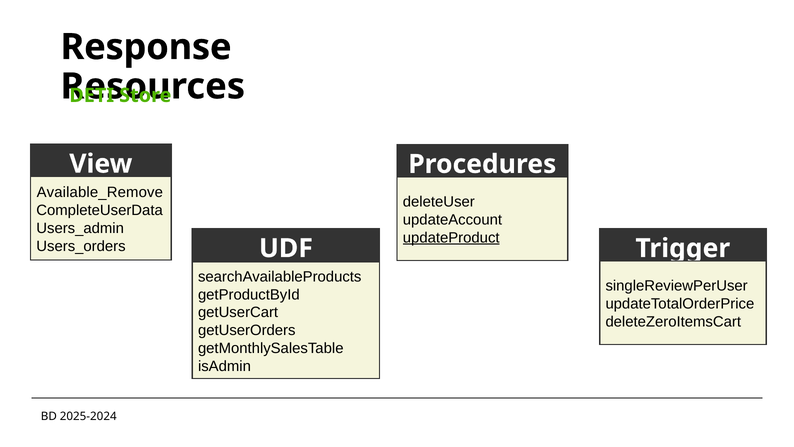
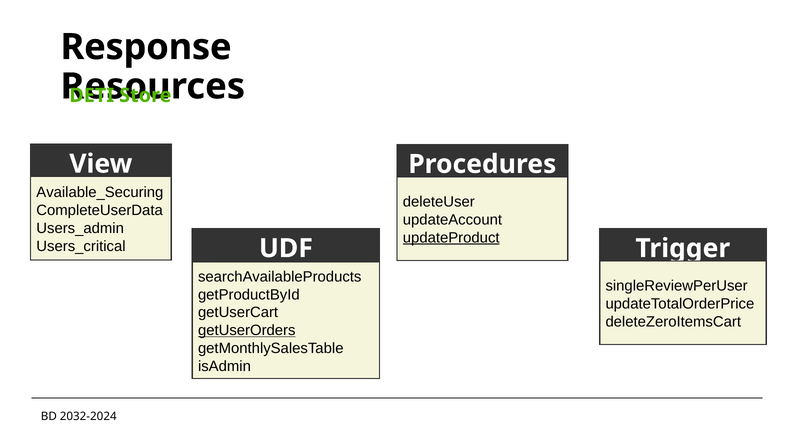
Available_Remove: Available_Remove -> Available_Securing (100, 192)
Users_orders: Users_orders -> Users_critical (81, 246)
getUserOrders underline: none -> present (247, 330)
2025-2024: 2025-2024 -> 2032-2024 (88, 416)
